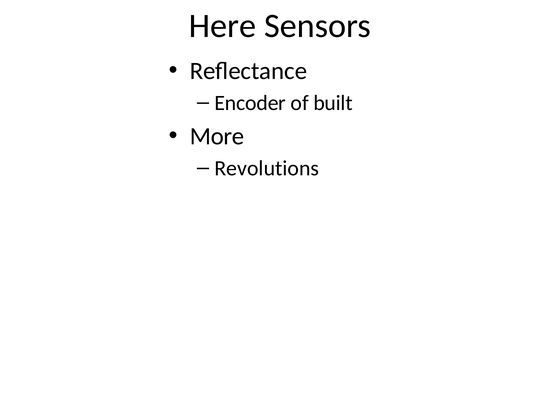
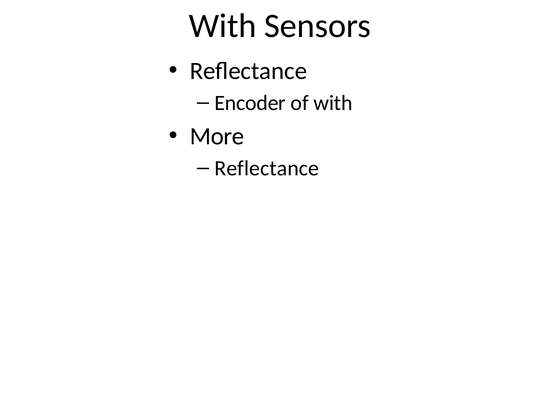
Here: Here -> With (223, 26)
of built: built -> with (333, 103)
Revolutions: Revolutions -> Reflectance (267, 168)
